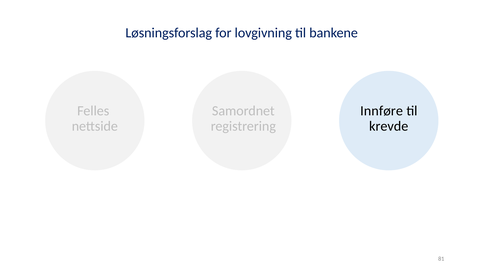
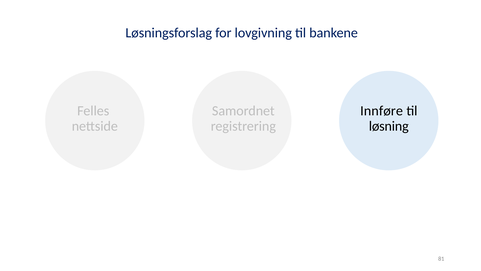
krevde: krevde -> løsning (389, 126)
